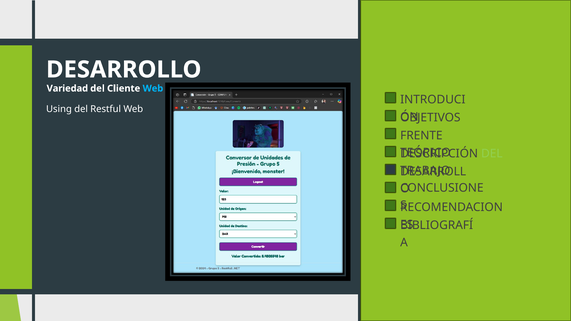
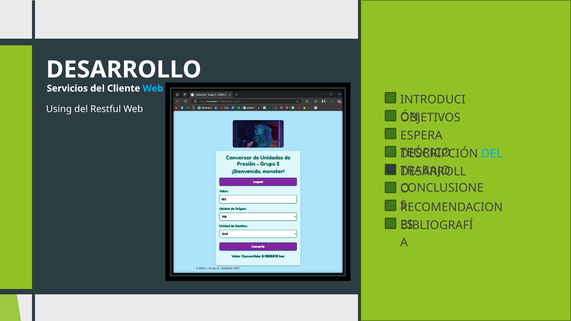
Variedad: Variedad -> Servicios (67, 88)
FRENTE: FRENTE -> ESPERA (421, 136)
DEL colour: light green -> light blue (492, 154)
